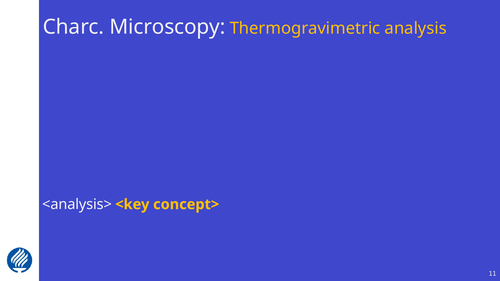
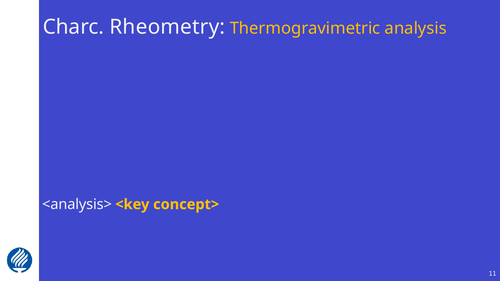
Microscopy: Microscopy -> Rheometry (167, 27)
